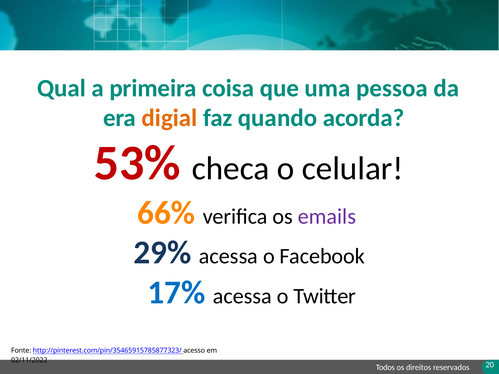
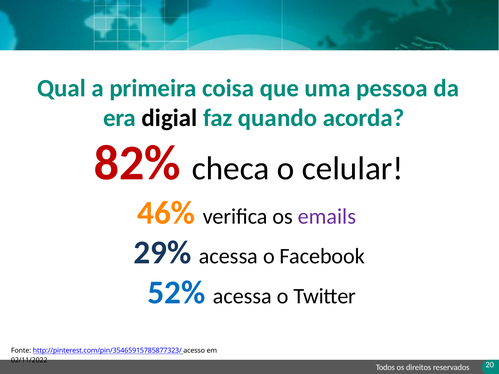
digial colour: orange -> black (169, 118)
53%: 53% -> 82% (137, 163)
66%: 66% -> 46% (166, 213)
17%: 17% -> 52% (176, 293)
